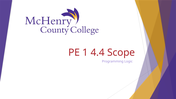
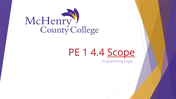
Scope underline: none -> present (121, 53)
